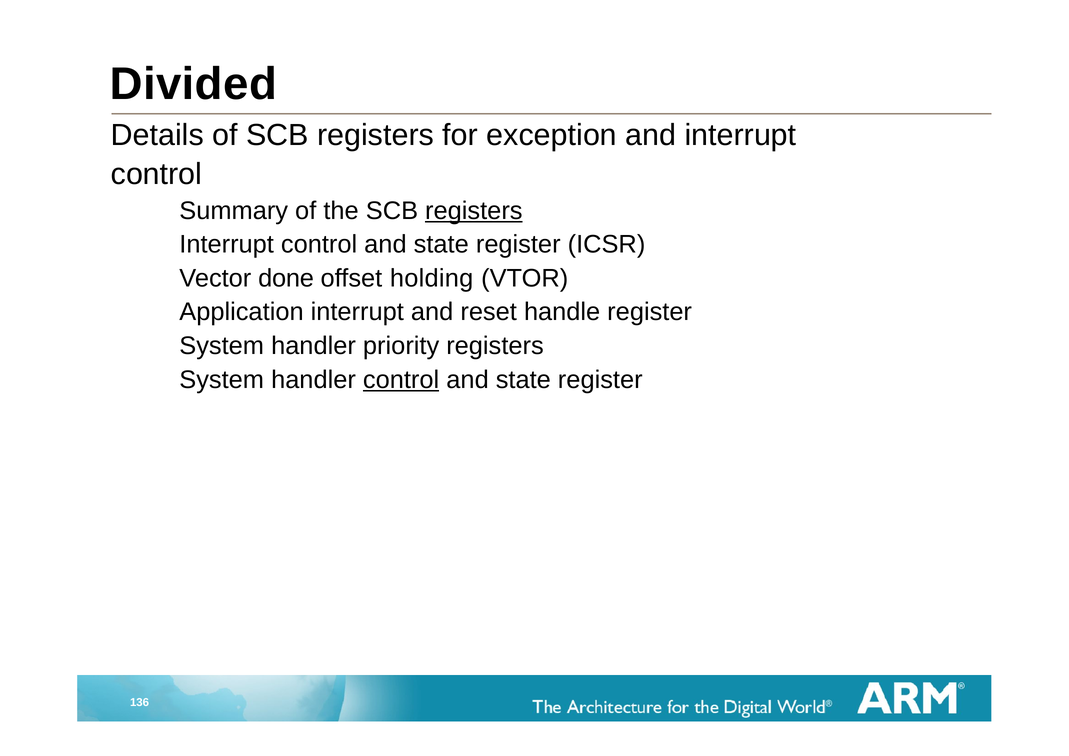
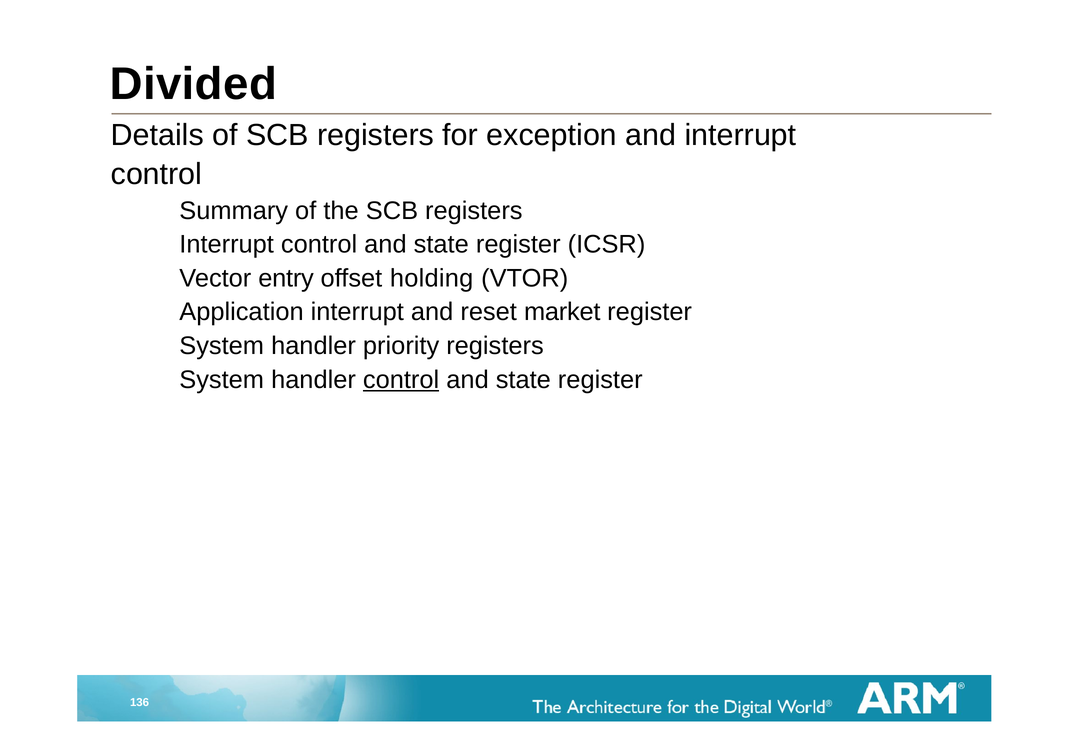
registers underline: present -> none (474, 211)
done: done -> entry (286, 278)
handle: handle -> market (562, 312)
